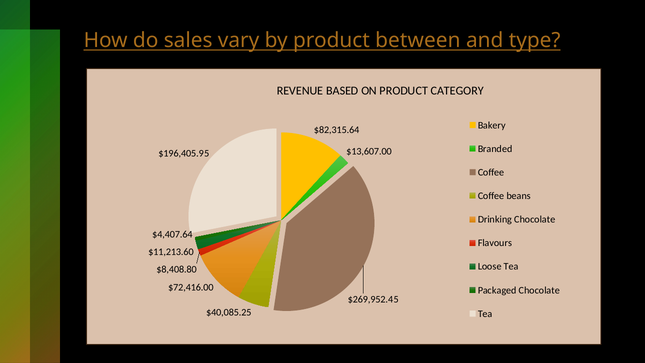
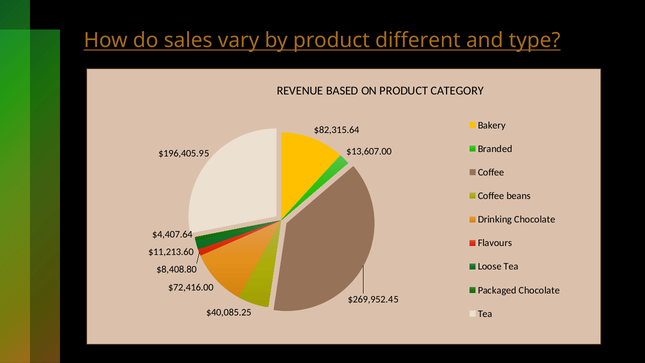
between: between -> different (418, 40)
